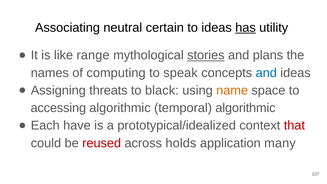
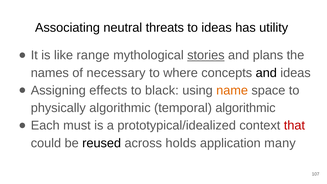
certain: certain -> threats (165, 28)
has underline: present -> none (246, 28)
computing: computing -> necessary (116, 73)
speak: speak -> where (181, 73)
and colour: blue -> black (266, 73)
threats: threats -> effects (108, 90)
accessing: accessing -> physically (58, 108)
have: have -> must (77, 125)
reused colour: red -> black (102, 143)
